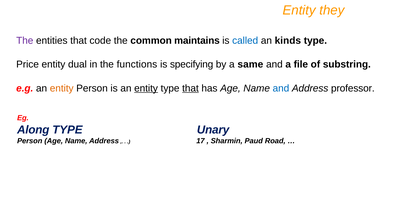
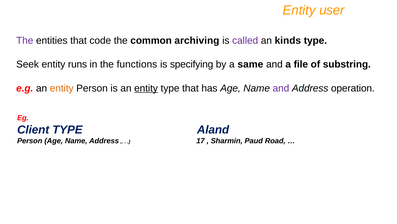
they: they -> user (332, 10)
maintains: maintains -> archiving (197, 40)
called colour: blue -> purple (245, 40)
Price: Price -> Seek (28, 64)
dual: dual -> runs (77, 64)
that underline: present -> none (190, 88)
and colour: blue -> purple (281, 88)
professor: professor -> operation (353, 88)
Along: Along -> Client (33, 129)
Unary: Unary -> Aland (213, 129)
